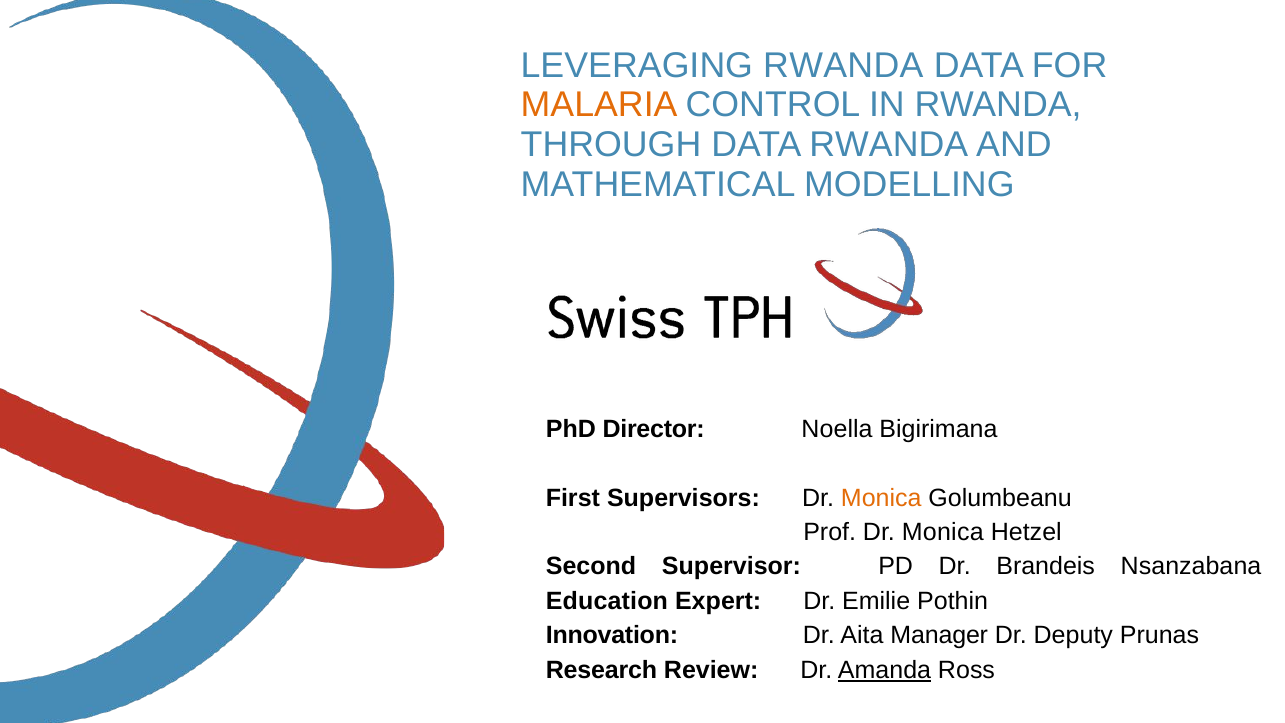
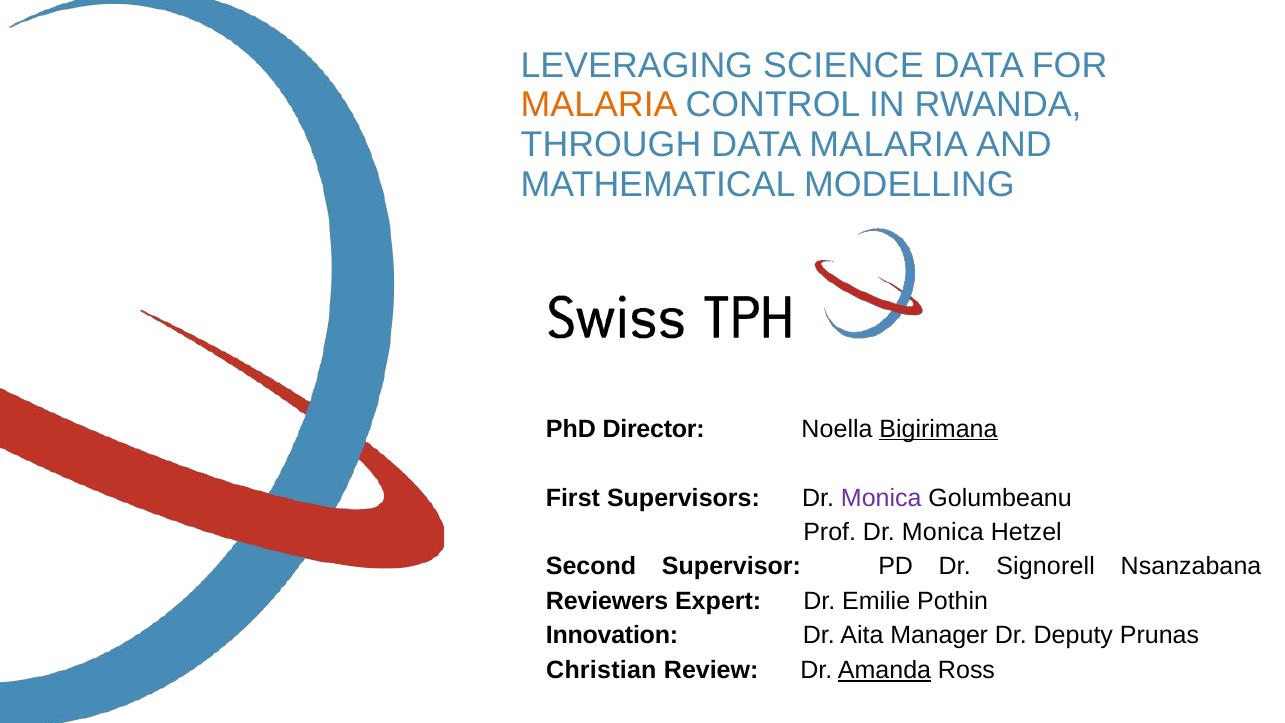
LEVERAGING RWANDA: RWANDA -> SCIENCE (843, 65)
DATA RWANDA: RWANDA -> MALARIA (889, 145)
Bigirimana underline: none -> present (938, 429)
Monica colour: orange -> purple (881, 498)
Brandeis: Brandeis -> Signorell (1046, 567)
Education: Education -> Reviewers (607, 601)
Research: Research -> Christian (601, 670)
